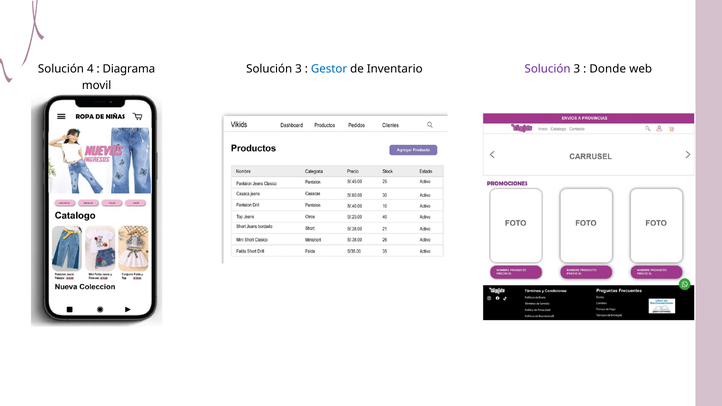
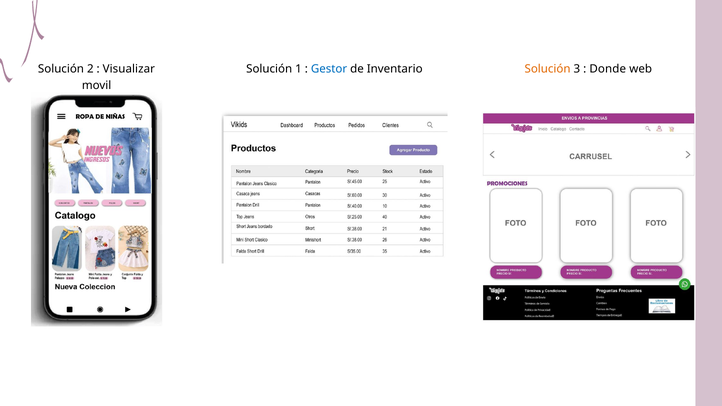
4: 4 -> 2 (90, 69)
Diagrama: Diagrama -> Visualizar (129, 69)
3: 3 -> 1 (299, 69)
Solución colour: purple -> orange (548, 69)
